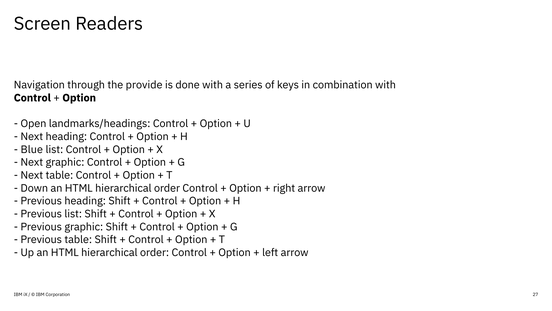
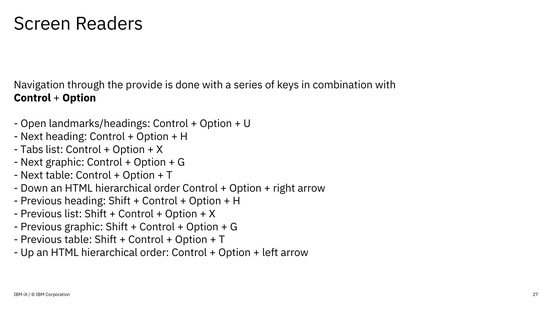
Blue: Blue -> Tabs (32, 149)
